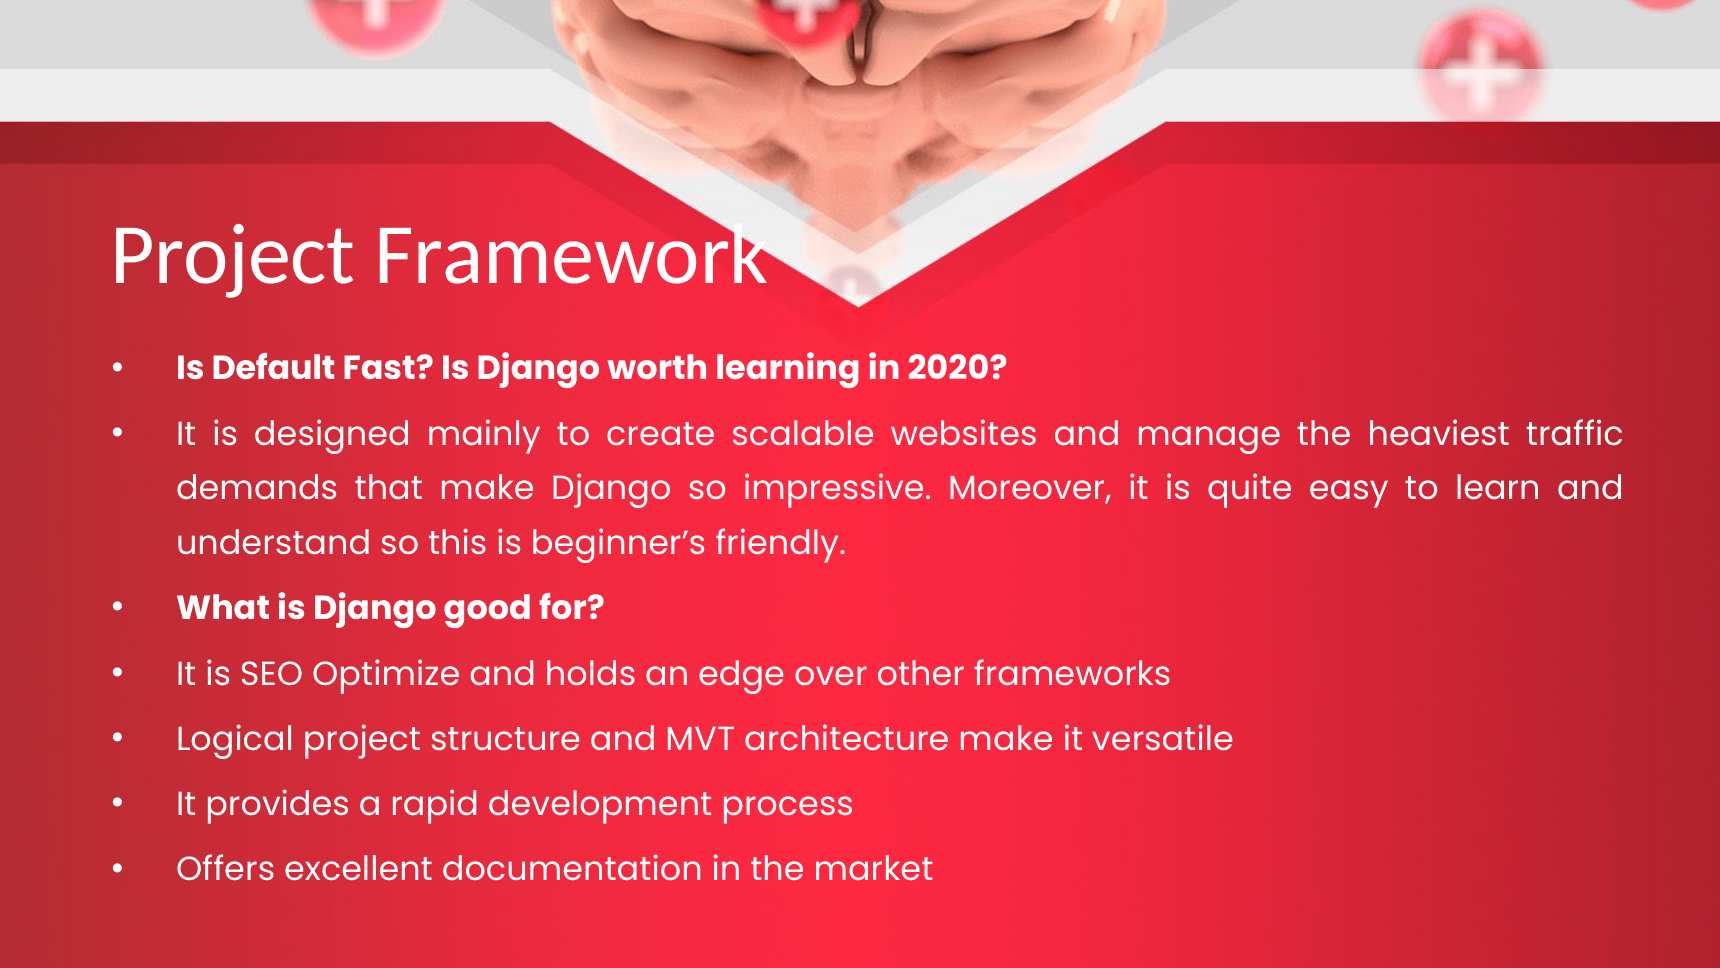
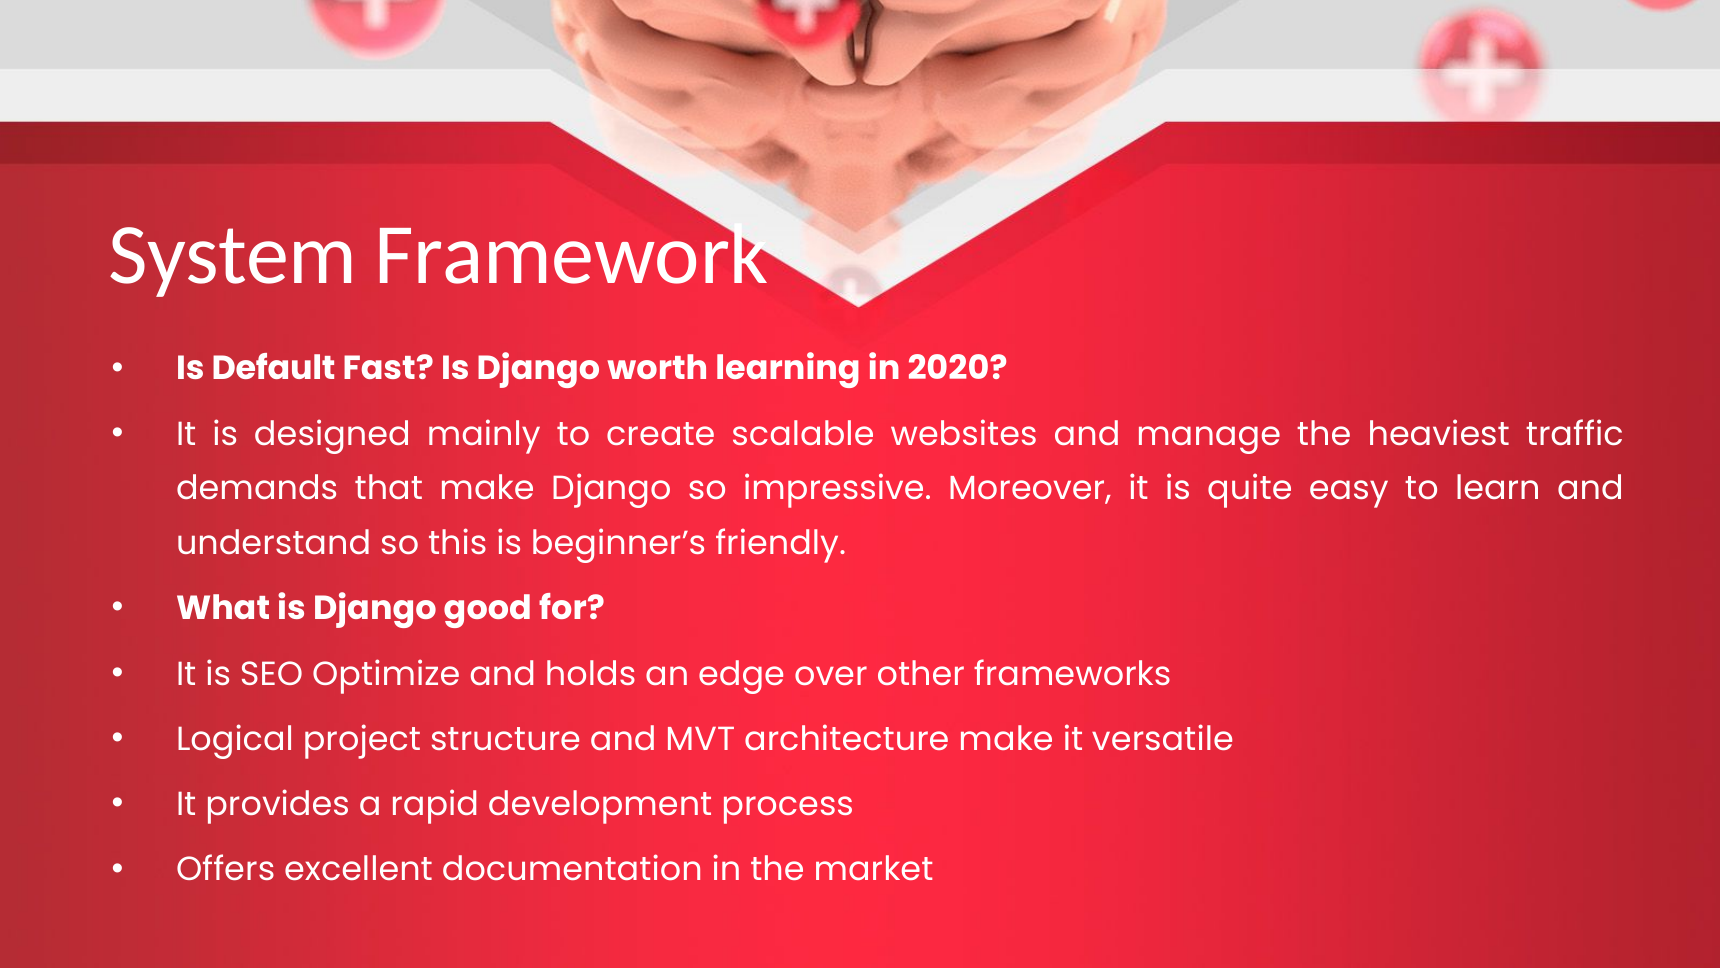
Project: Project -> System (233, 255)
